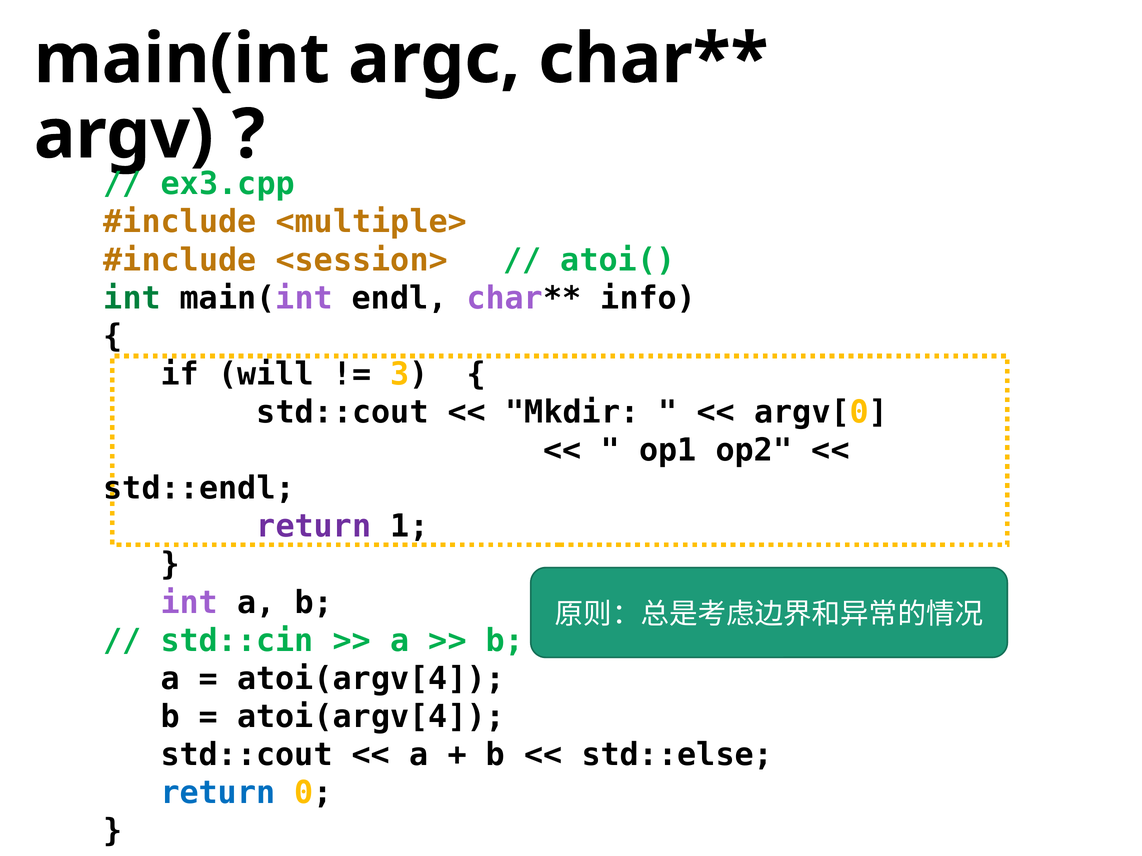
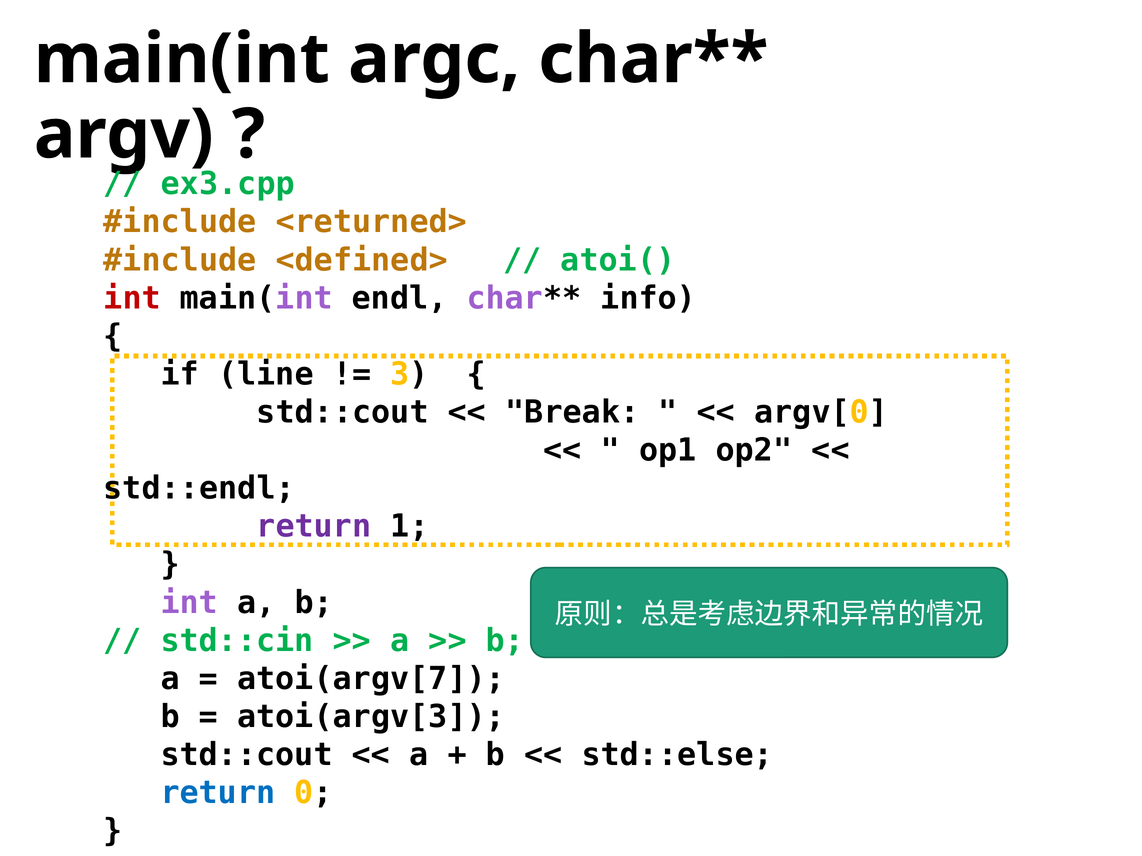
<multiple>: <multiple> -> <returned> (371, 222)
<session>: <session> -> <defined> (362, 260)
int colour: green -> red (132, 298)
will: will -> line (266, 374)
Mkdir: Mkdir -> Break (572, 413)
atoi(argv[4: atoi(argv[4 -> atoi(argv[7 (371, 679)
atoi(argv[4: atoi(argv[4 -> atoi(argv[3 (371, 717)
